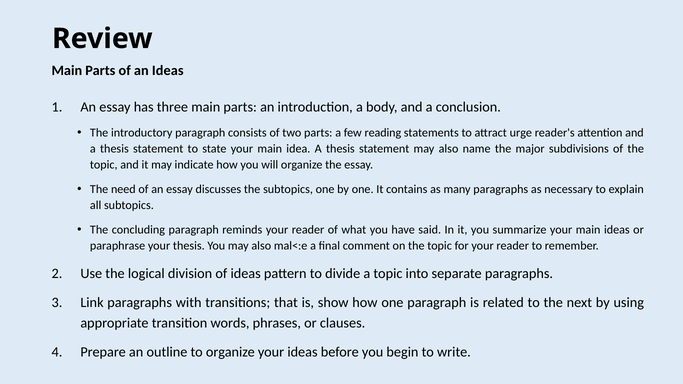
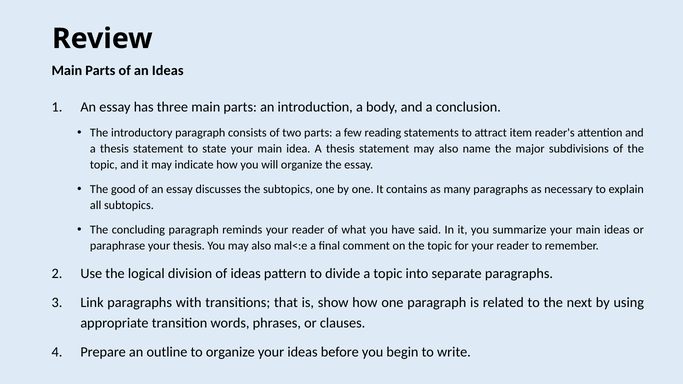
urge: urge -> item (521, 133)
need: need -> good (123, 190)
